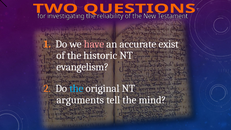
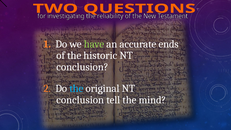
have colour: pink -> light green (94, 44)
exist: exist -> ends (169, 44)
evangelism: evangelism -> conclusion (82, 67)
arguments: arguments -> conclusion (80, 100)
